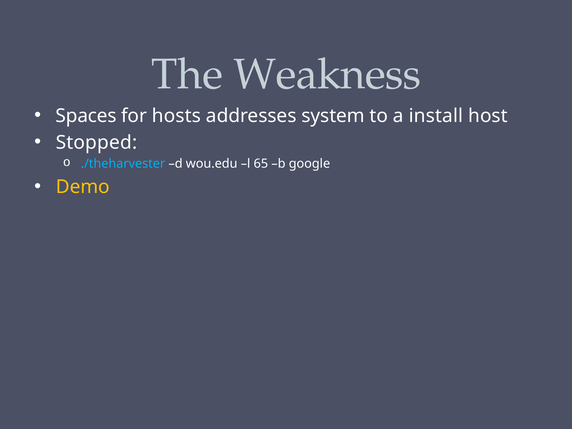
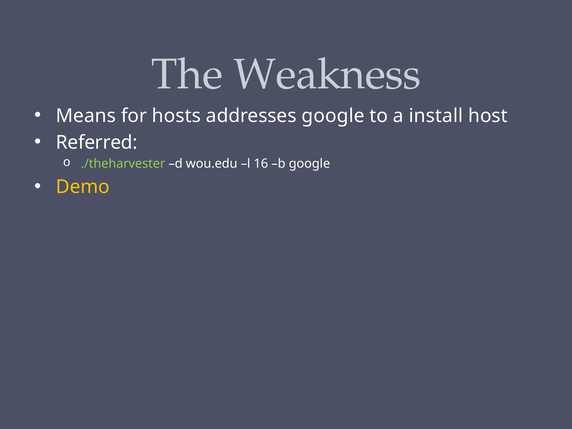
Spaces: Spaces -> Means (86, 116)
addresses system: system -> google (333, 116)
Stopped: Stopped -> Referred (97, 142)
./theharvester colour: light blue -> light green (123, 164)
65: 65 -> 16 (261, 164)
